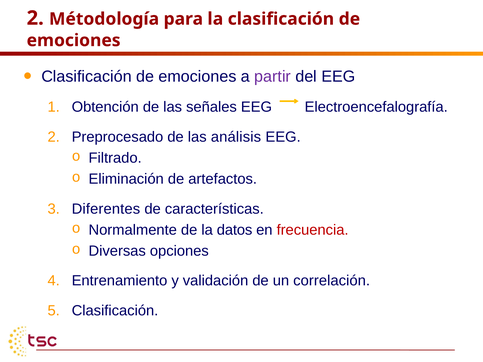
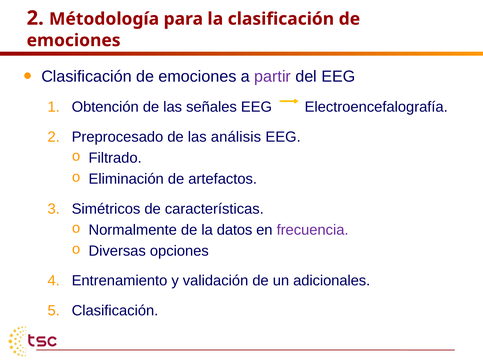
Diferentes: Diferentes -> Simétricos (106, 209)
frecuencia colour: red -> purple (313, 230)
correlación: correlación -> adicionales (332, 281)
